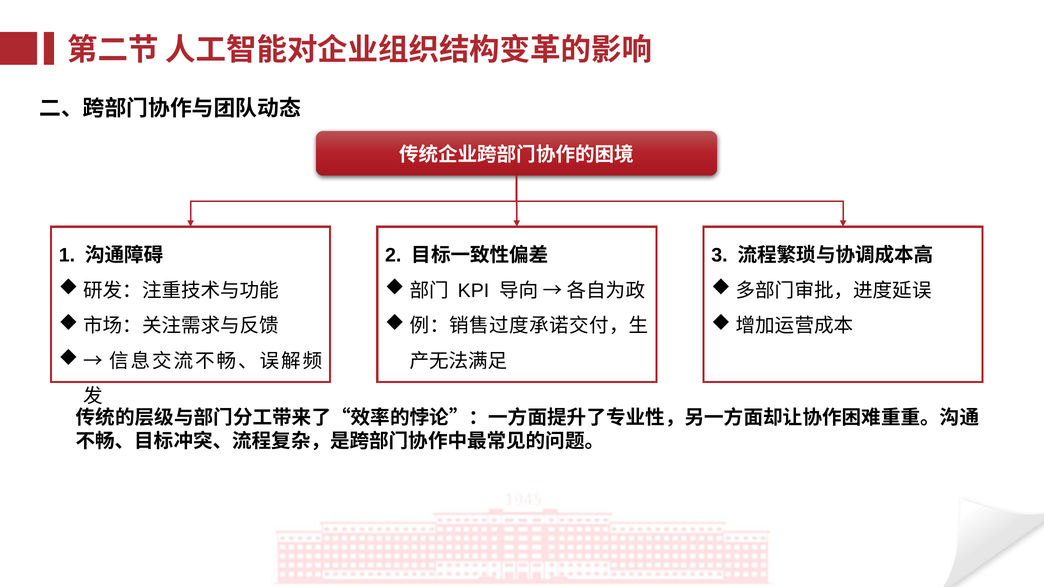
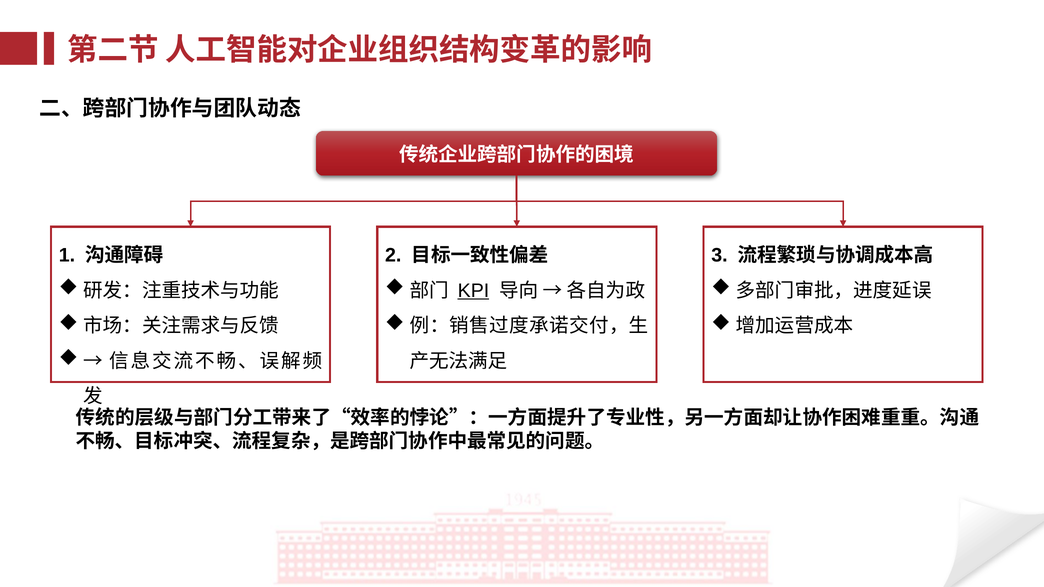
KPI underline: none -> present (473, 291)
